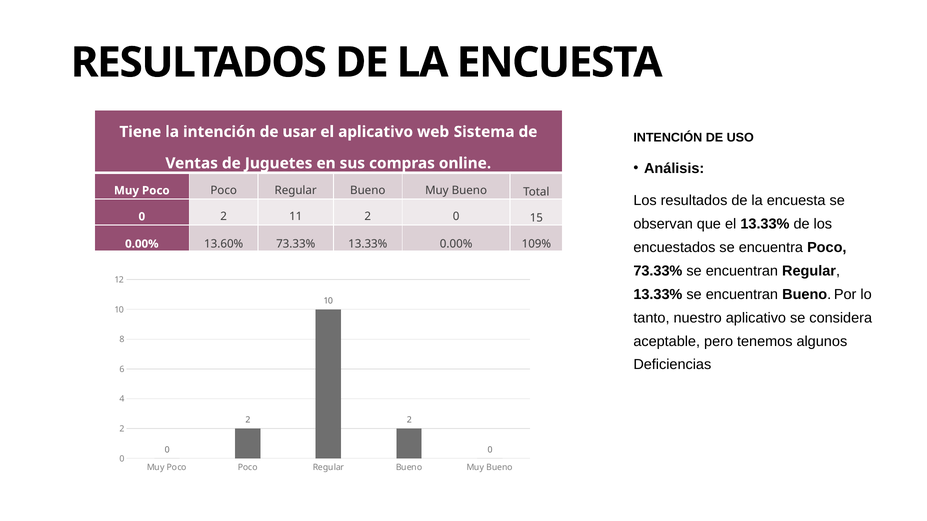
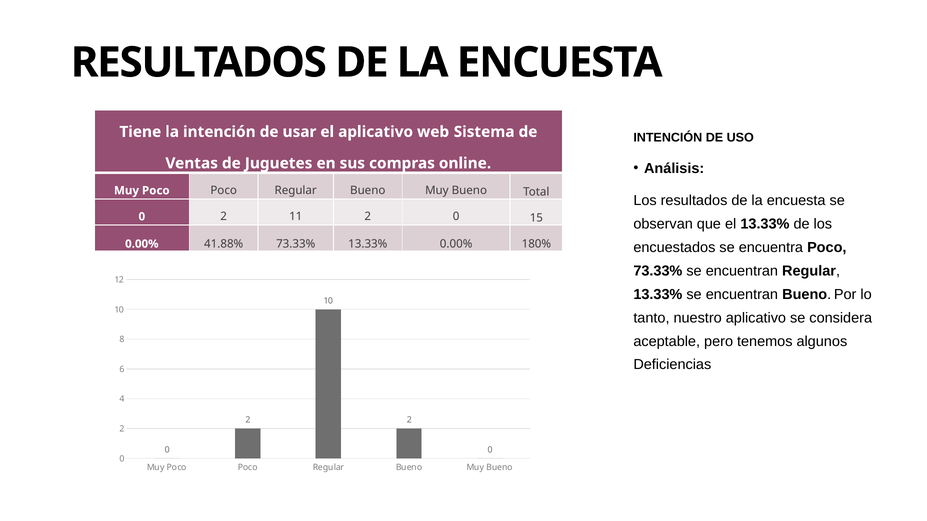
13.60%: 13.60% -> 41.88% (224, 244)
109%: 109% -> 180% (536, 244)
